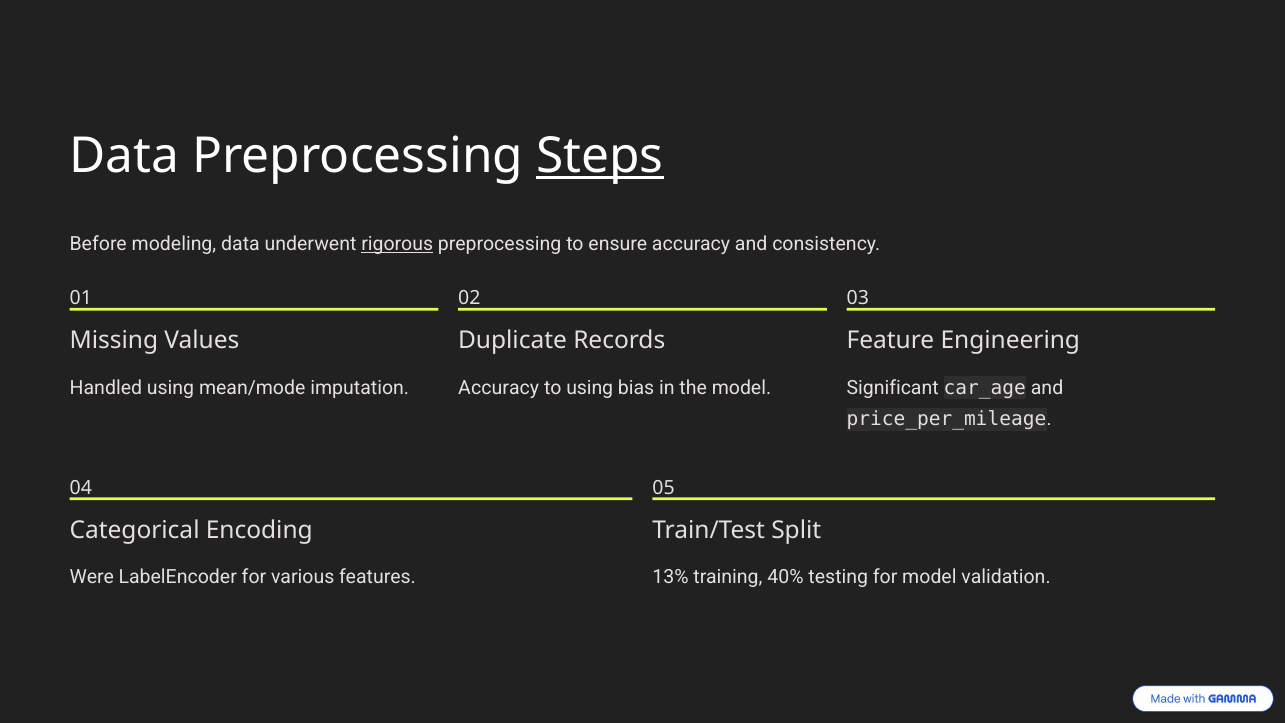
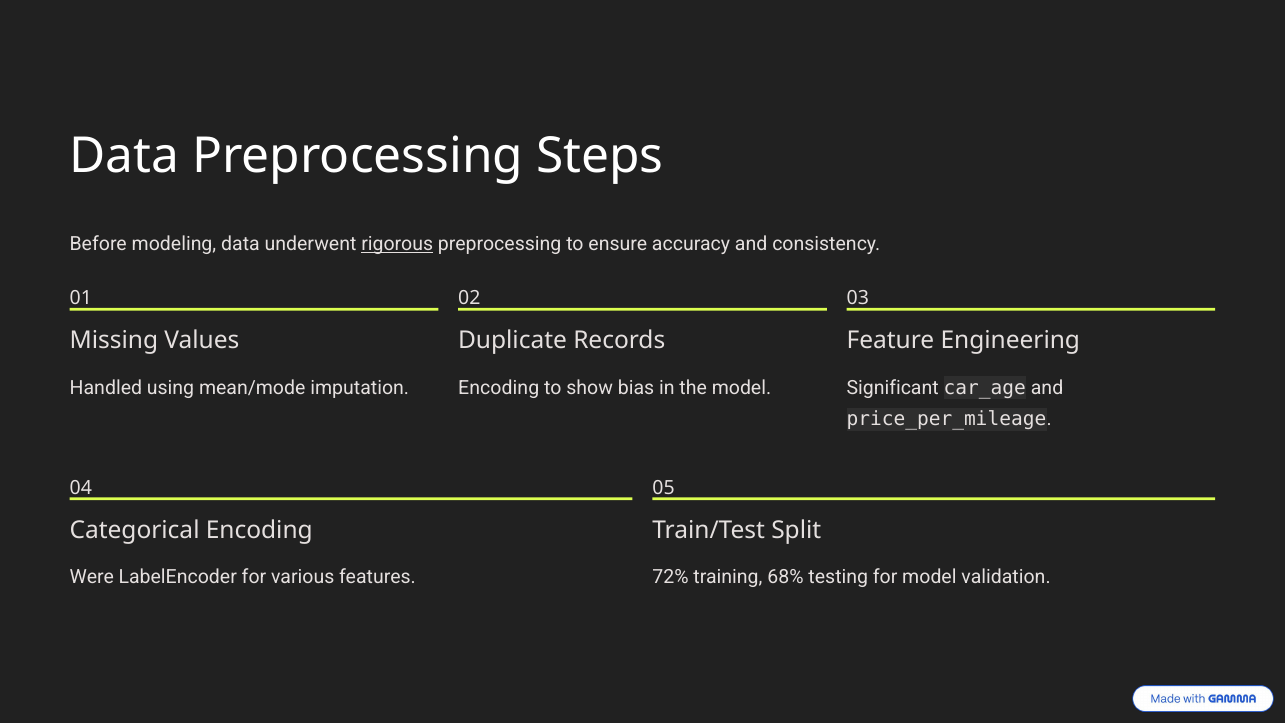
Steps underline: present -> none (600, 156)
Accuracy: Accuracy -> Encoding (499, 388)
to using: using -> show (590, 388)
13%: 13% -> 72% (671, 577)
40%: 40% -> 68% (786, 577)
